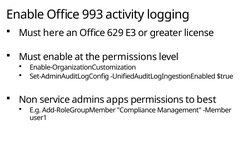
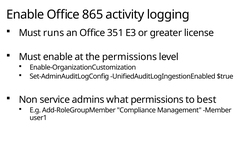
993: 993 -> 865 (93, 15)
here: here -> runs (54, 33)
629: 629 -> 351 (115, 33)
apps: apps -> what (118, 99)
